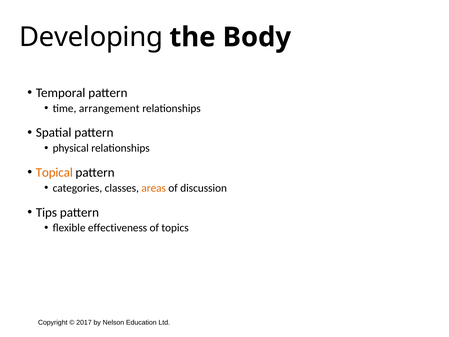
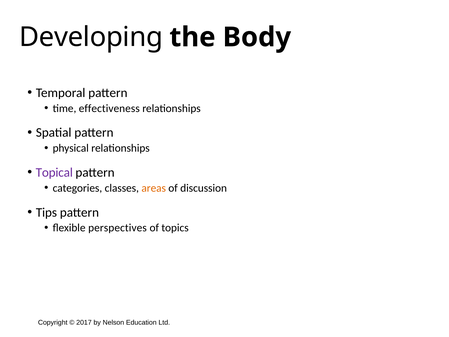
arrangement: arrangement -> effectiveness (109, 108)
Topical colour: orange -> purple (54, 172)
effectiveness: effectiveness -> perspectives (117, 228)
